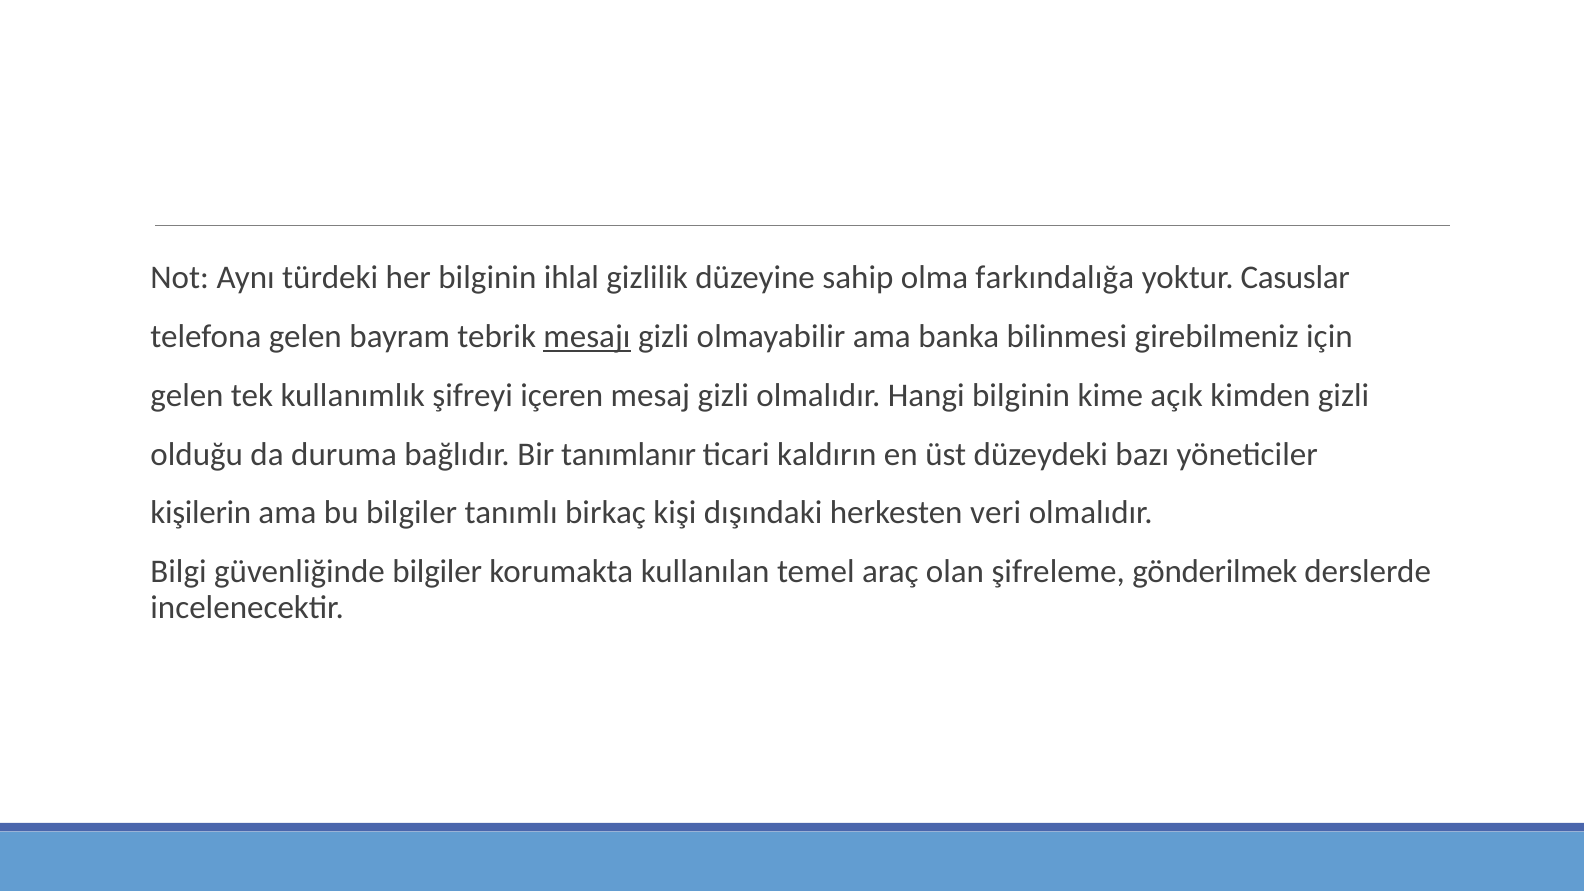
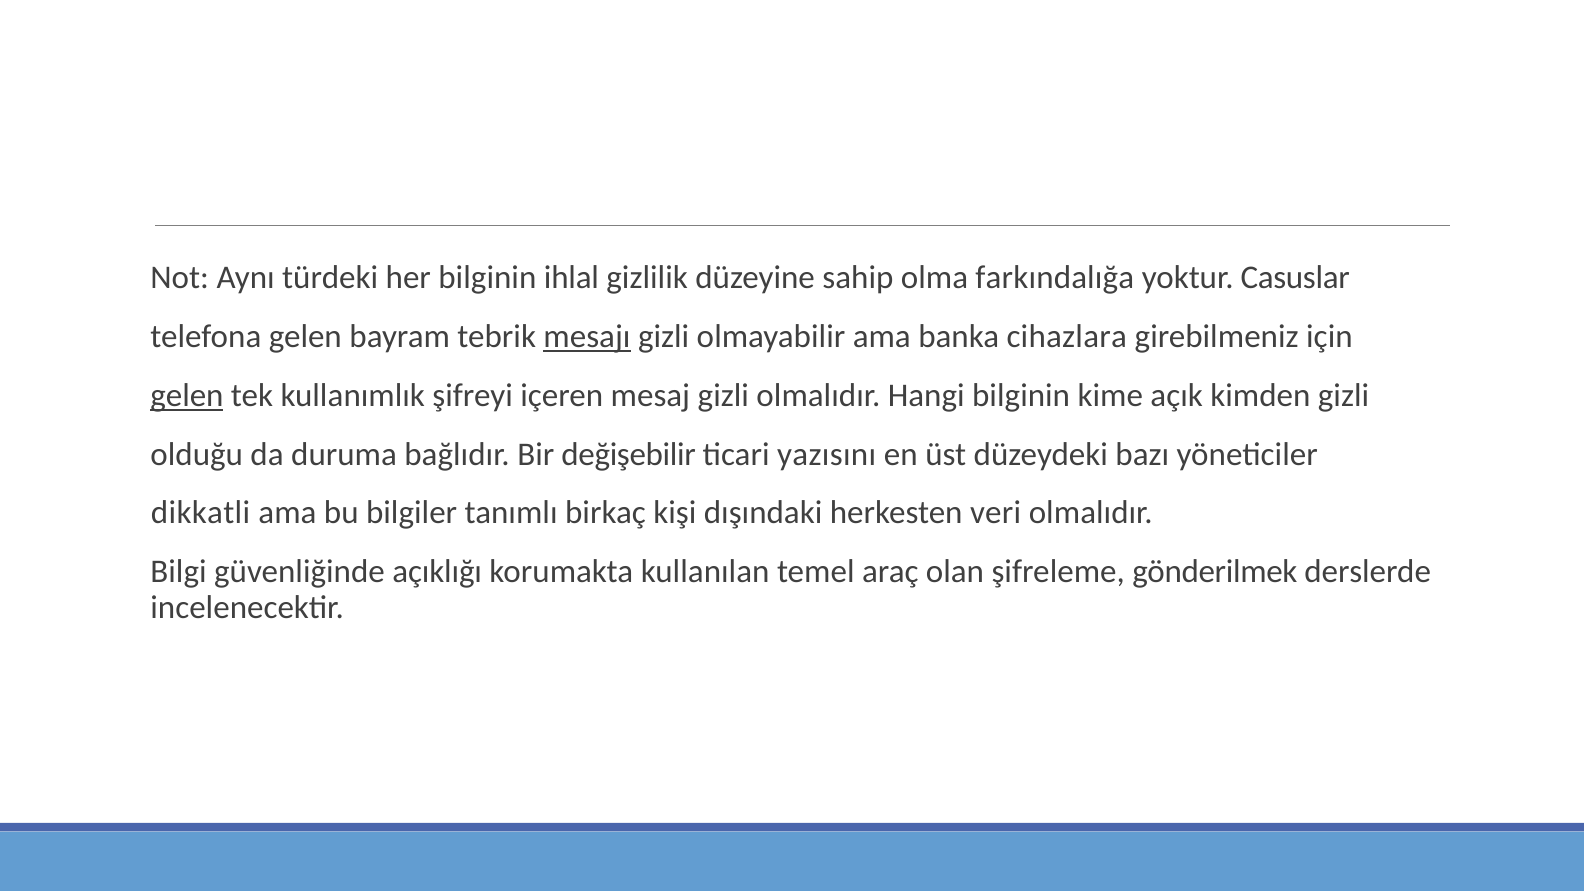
bilinmesi: bilinmesi -> cihazlara (1067, 337)
gelen underline: none -> present (187, 395)
tanımlanır: tanımlanır -> değişebilir (629, 454)
kaldırın: kaldırın -> yazısını (827, 454)
kişilerin: kişilerin -> dikkatli (201, 513)
güvenliğinde bilgiler: bilgiler -> açıklığı (437, 572)
